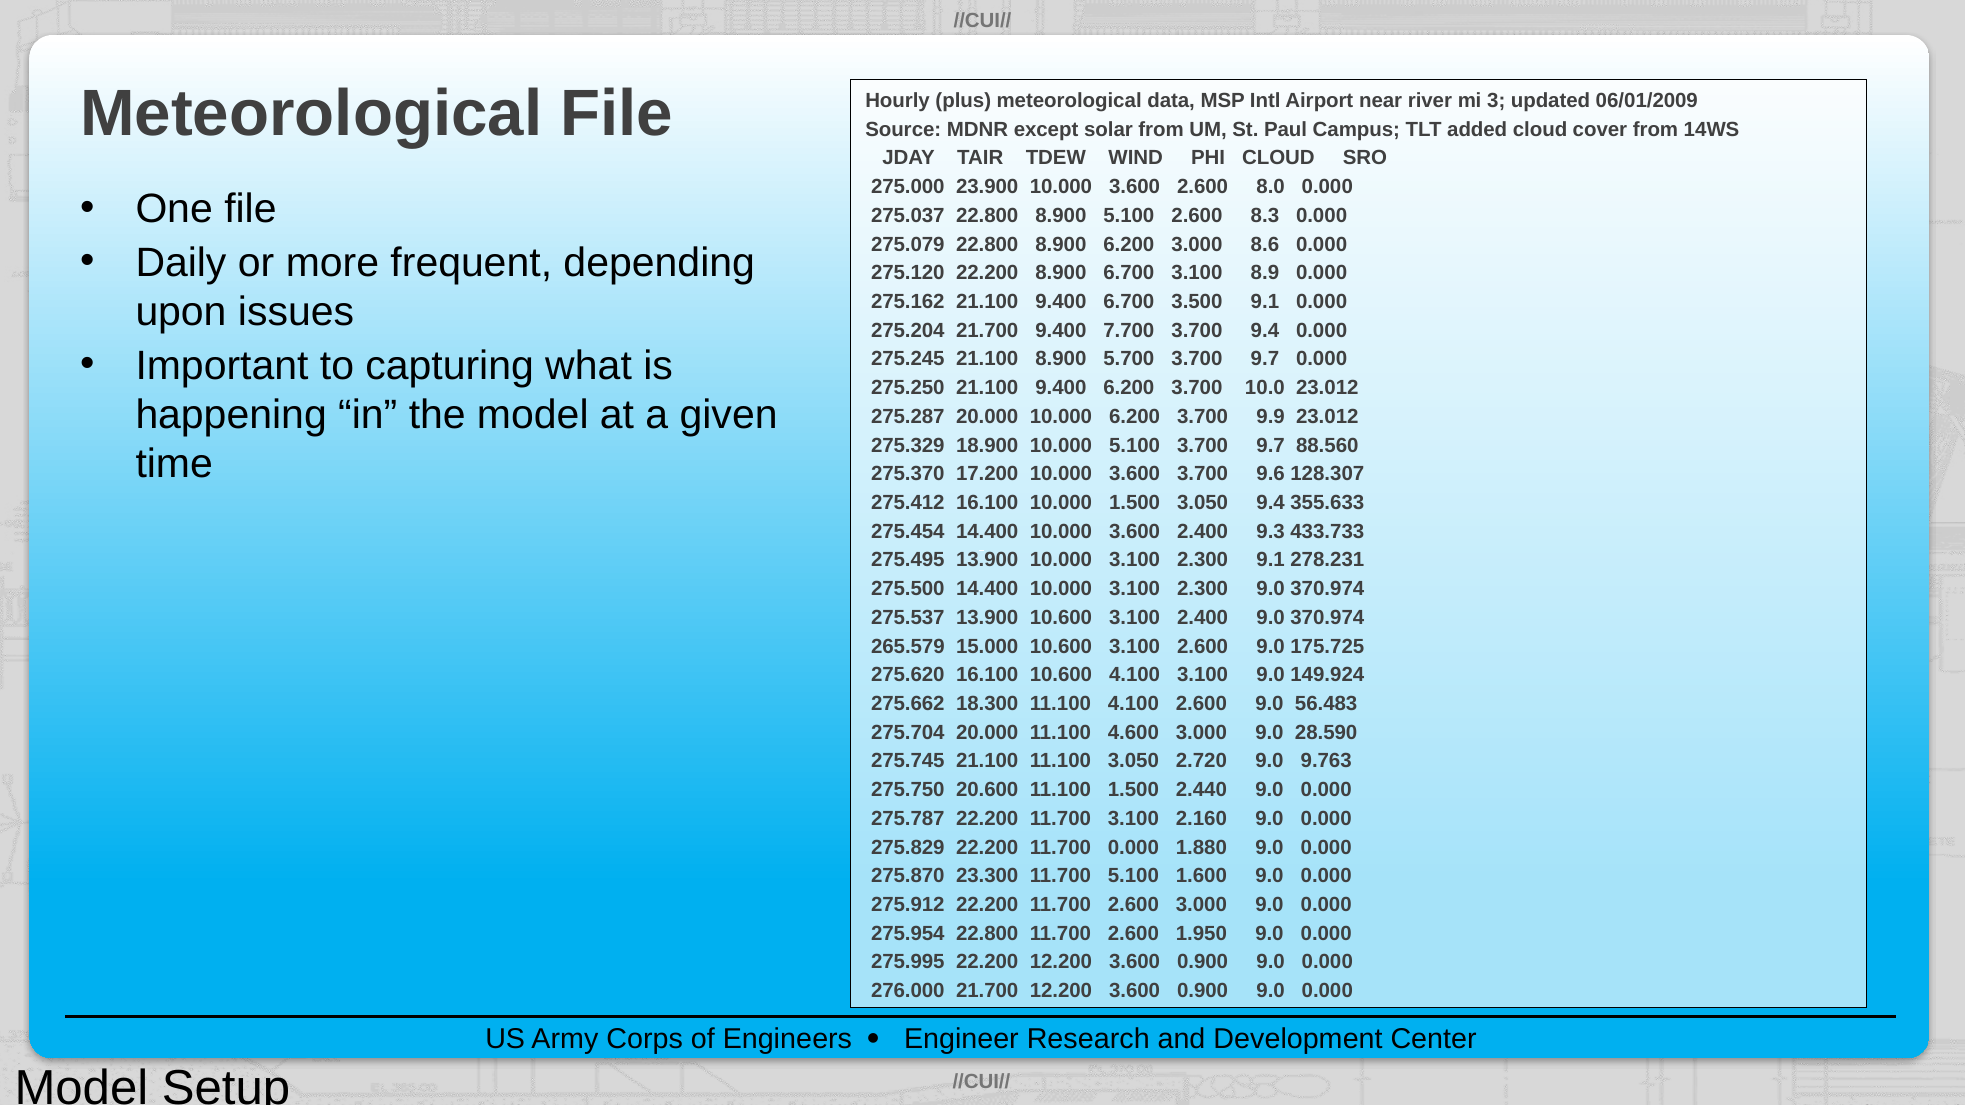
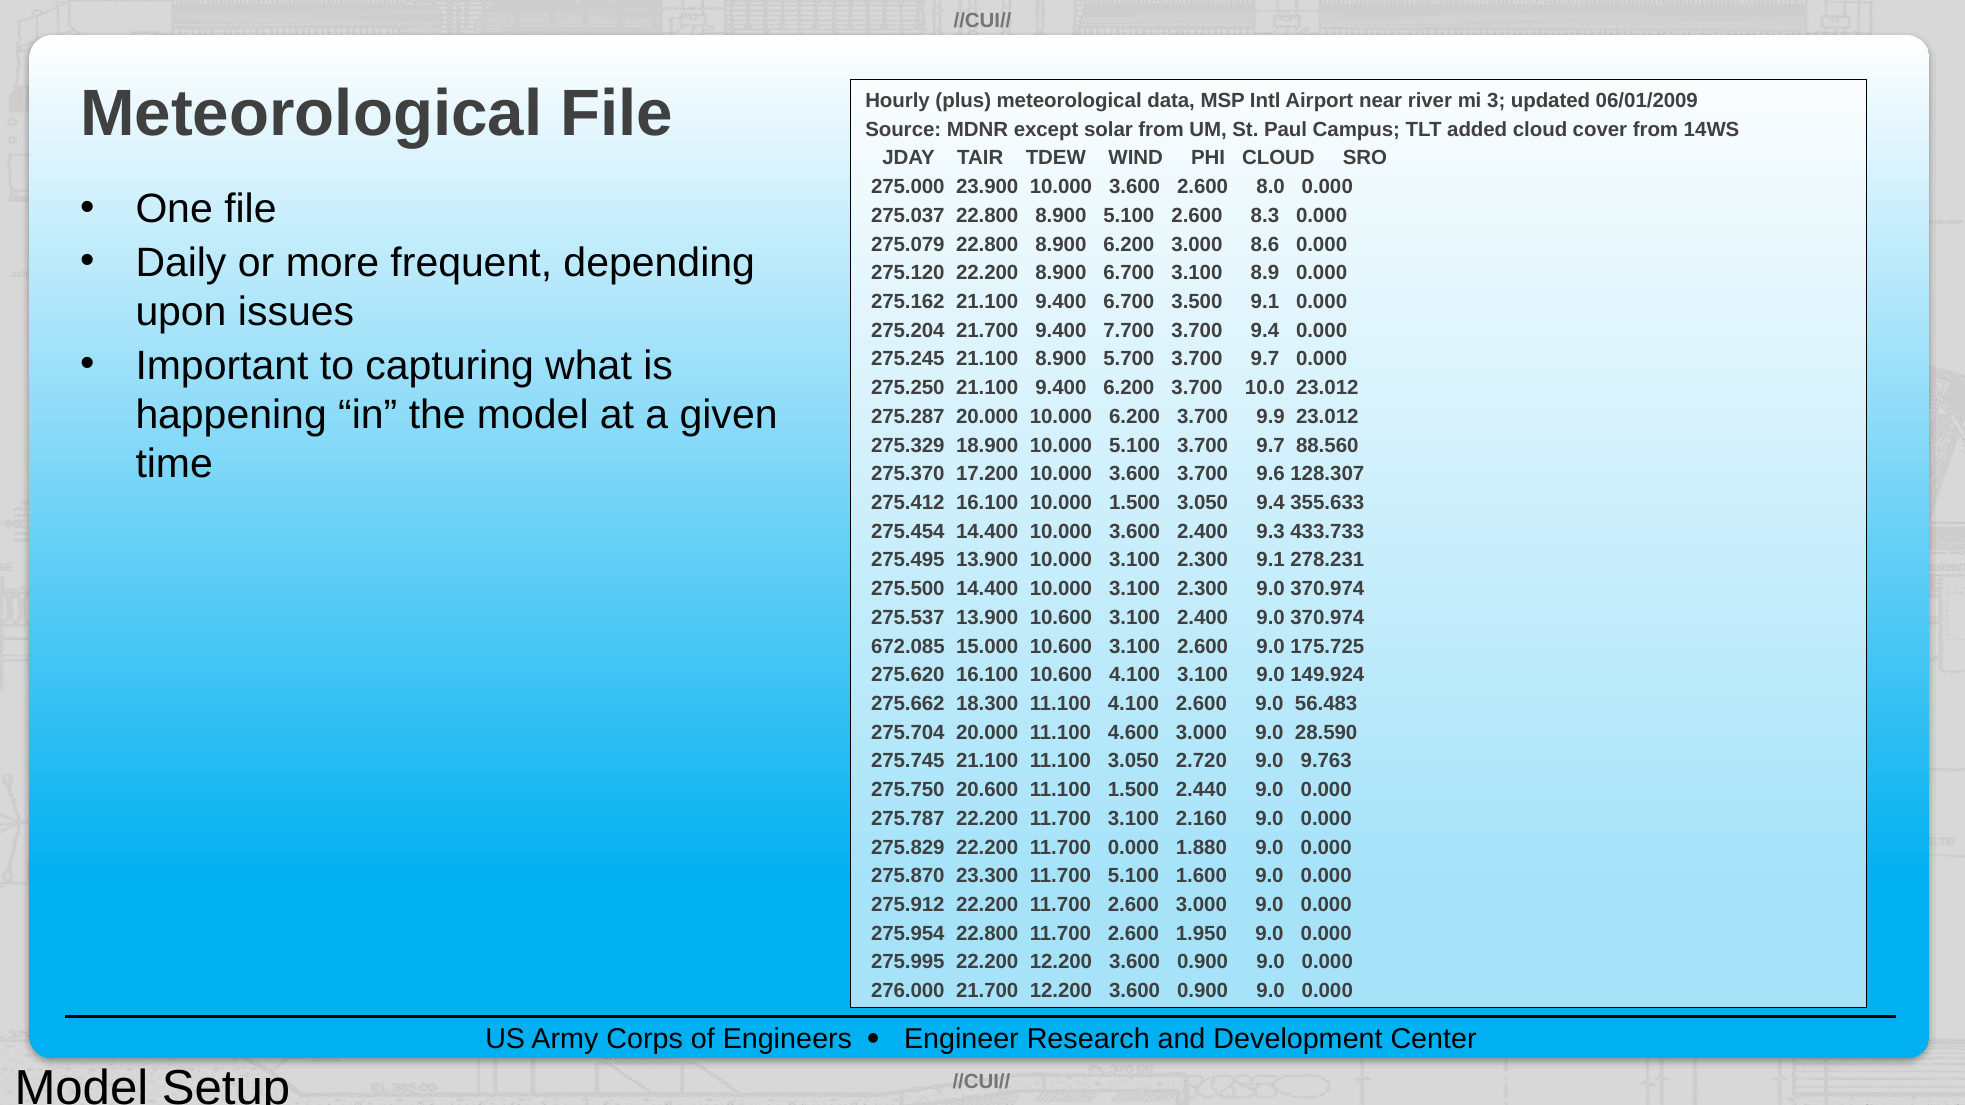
265.579: 265.579 -> 672.085 (908, 647)
